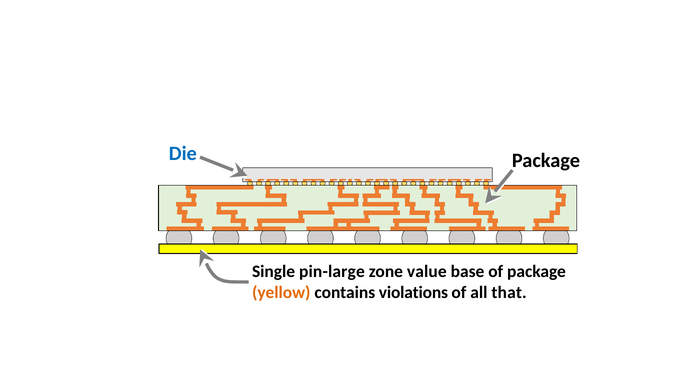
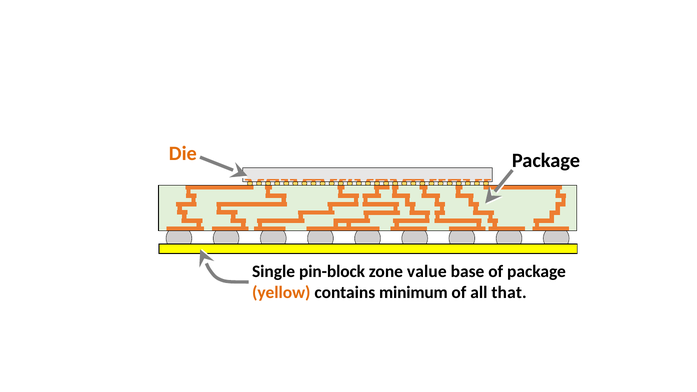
Die colour: blue -> orange (183, 154)
pin-large: pin-large -> pin-block (332, 272)
violations: violations -> minimum (413, 292)
